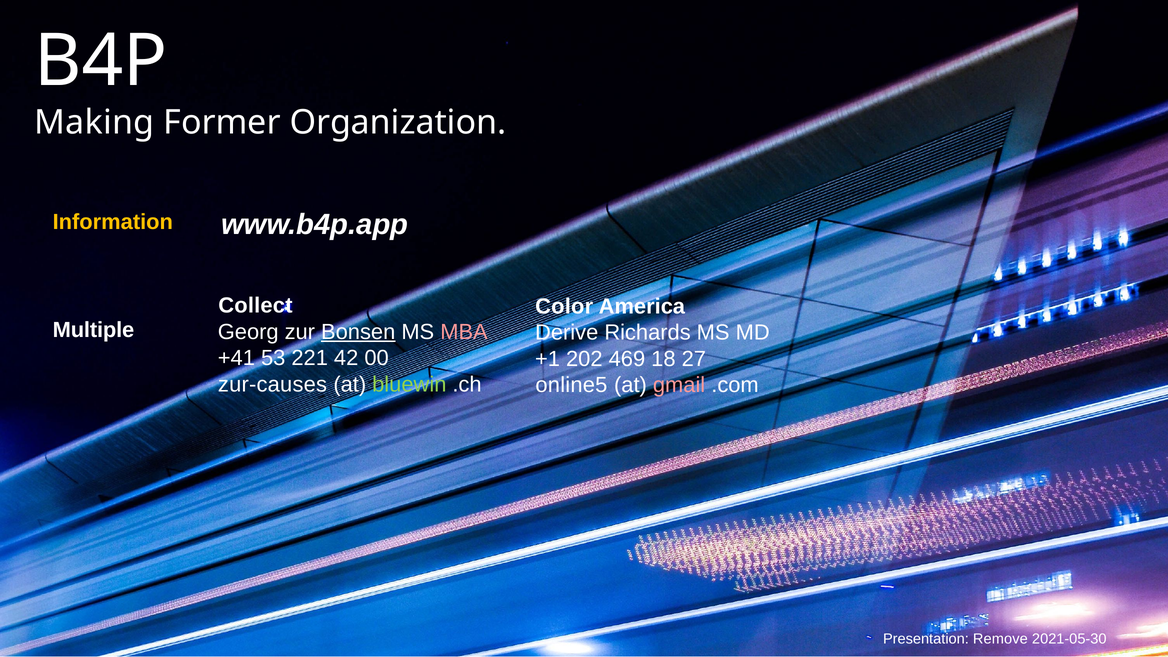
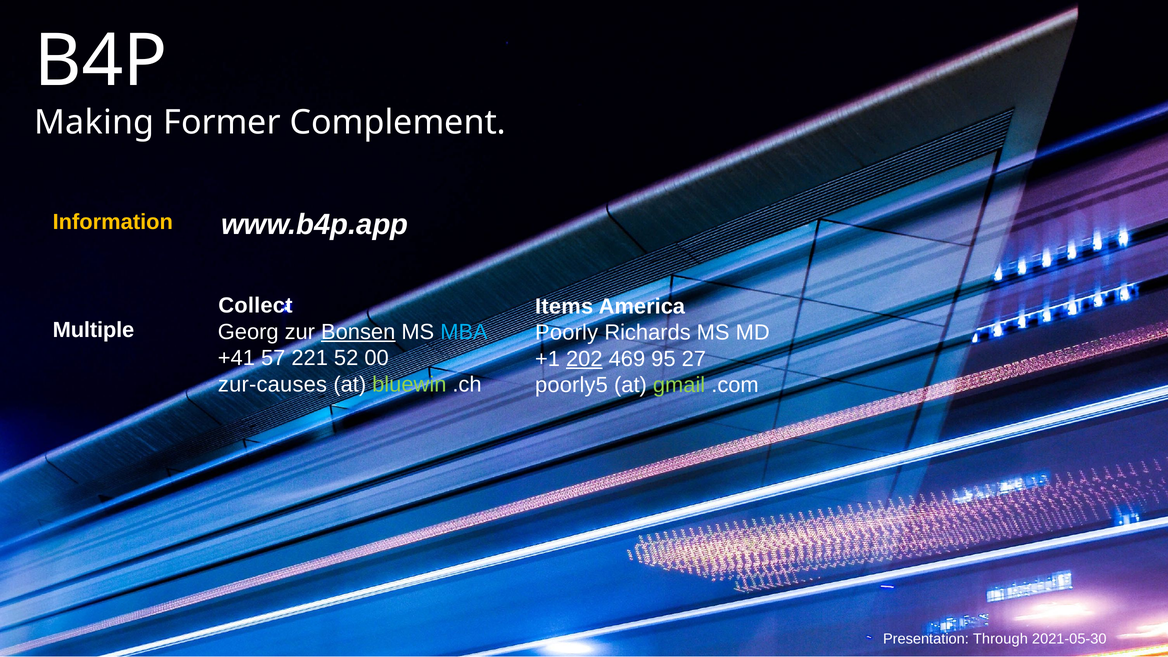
Organization: Organization -> Complement (398, 123)
Color: Color -> Items (564, 306)
MBA colour: pink -> light blue (464, 332)
Derive: Derive -> Poorly (567, 333)
53: 53 -> 57 (273, 358)
42: 42 -> 52 (346, 358)
202 underline: none -> present (584, 359)
18: 18 -> 95 (663, 359)
online5: online5 -> poorly5 (571, 385)
gmail colour: pink -> light green (679, 385)
Remove: Remove -> Through (1000, 639)
